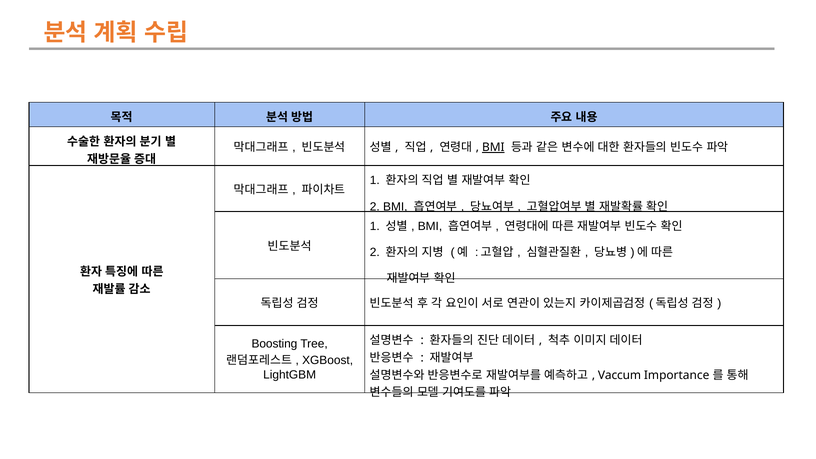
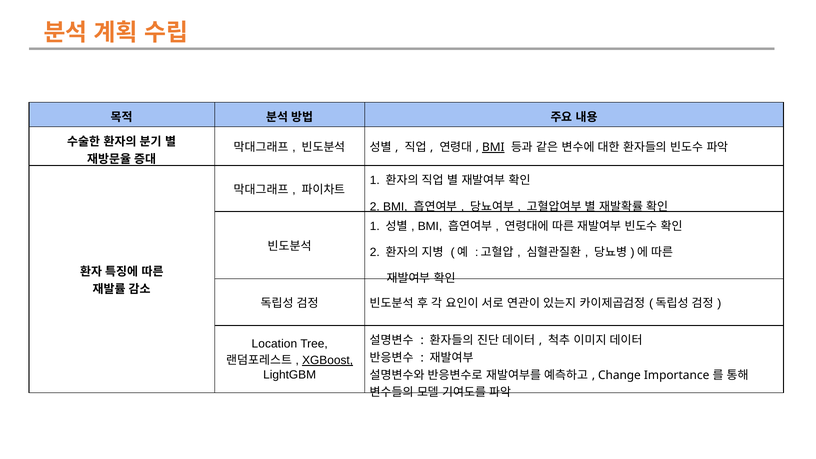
Boosting: Boosting -> Location (274, 344)
XGBoost underline: none -> present (328, 360)
Vaccum: Vaccum -> Change (619, 375)
